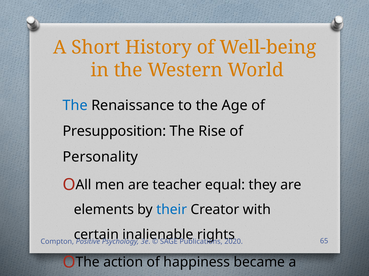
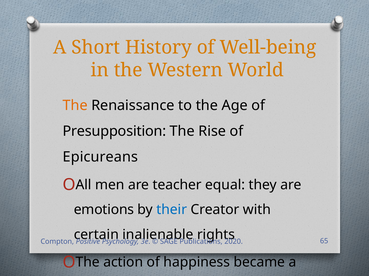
The colour: blue -> orange (75, 106)
Personality: Personality -> Epicureans (100, 157)
elements: elements -> emotions (104, 210)
